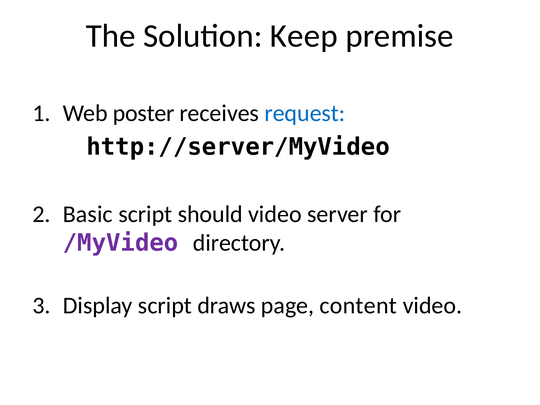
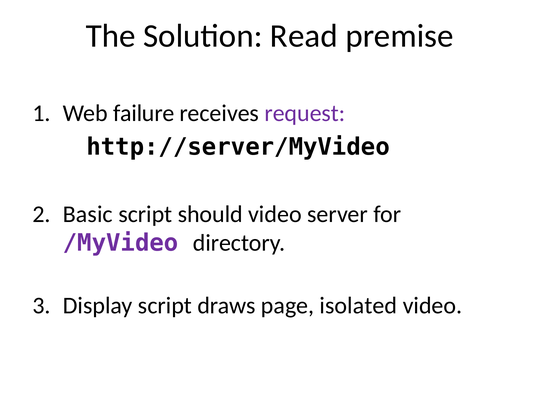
Keep: Keep -> Read (304, 36)
poster: poster -> failure (144, 113)
request colour: blue -> purple (305, 113)
content: content -> isolated (358, 305)
